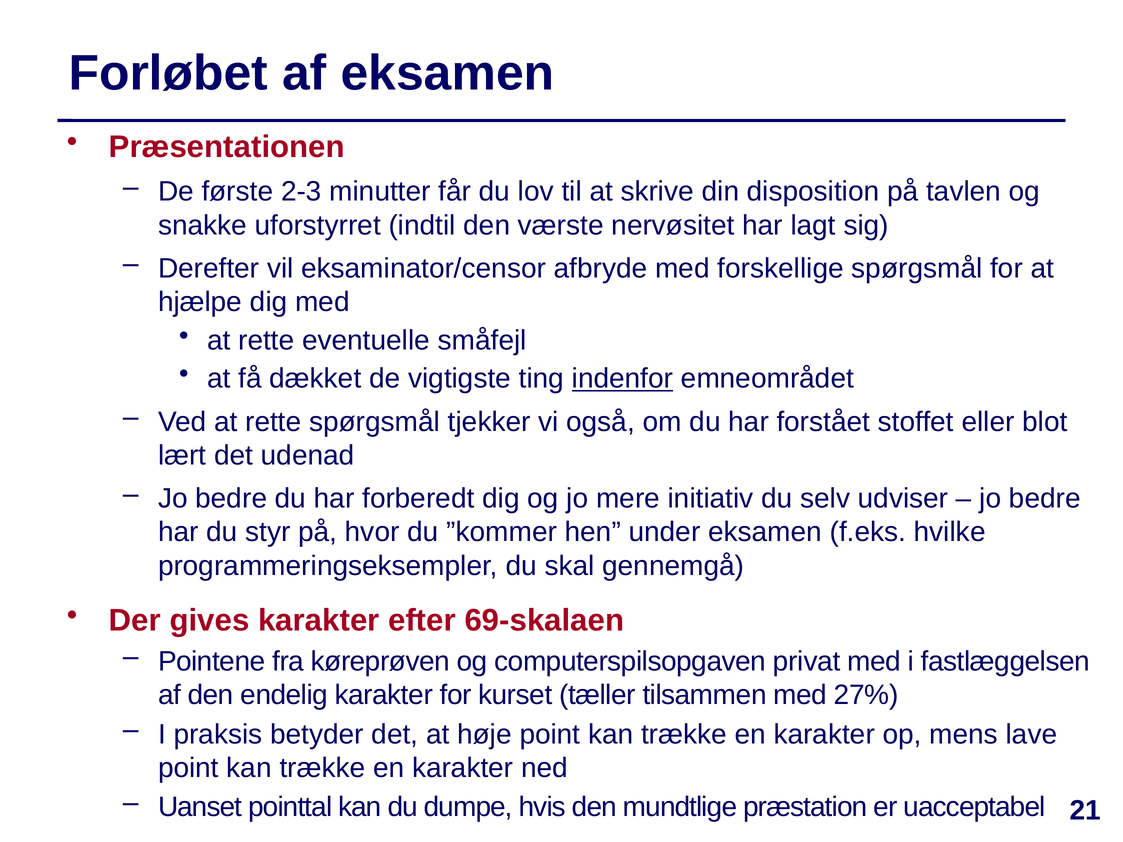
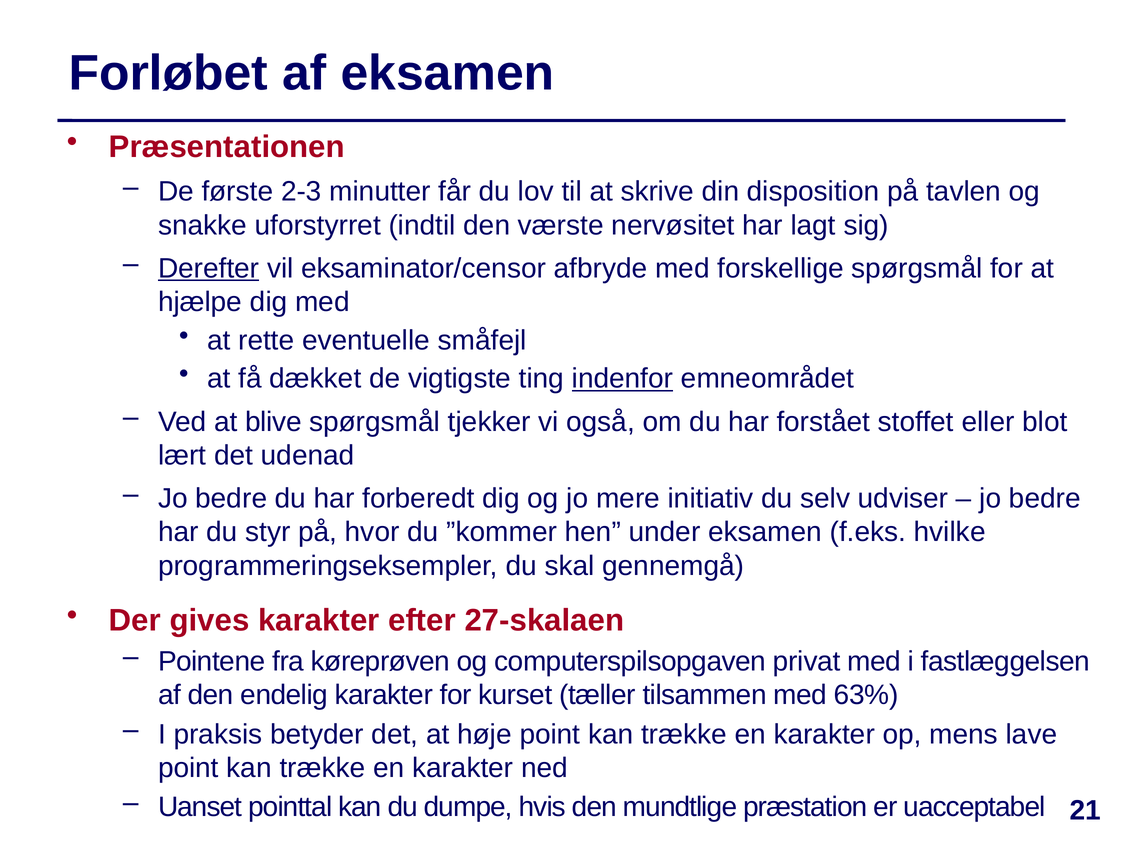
Derefter underline: none -> present (209, 268)
Ved at rette: rette -> blive (273, 422)
69-skalaen: 69-skalaen -> 27-skalaen (544, 621)
27%: 27% -> 63% (866, 695)
